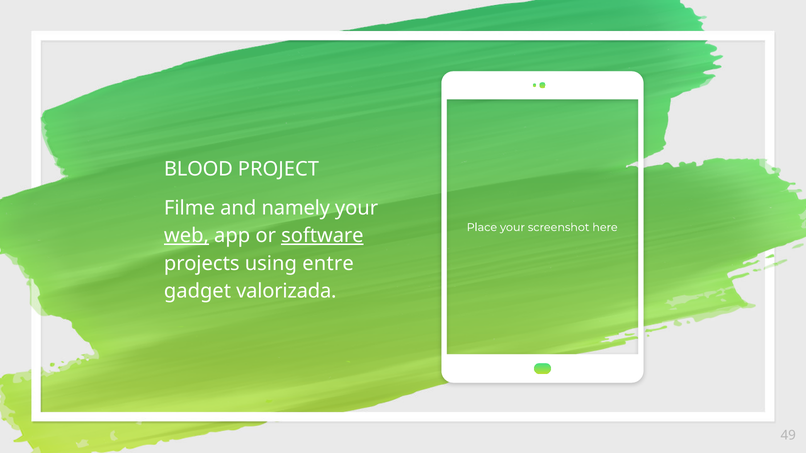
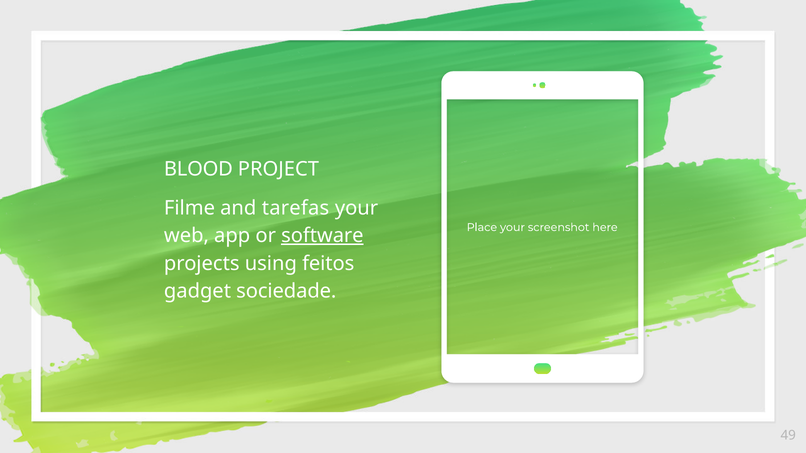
namely: namely -> tarefas (296, 208)
web underline: present -> none (186, 236)
entre: entre -> feitos (328, 264)
valorizada: valorizada -> sociedade (286, 291)
